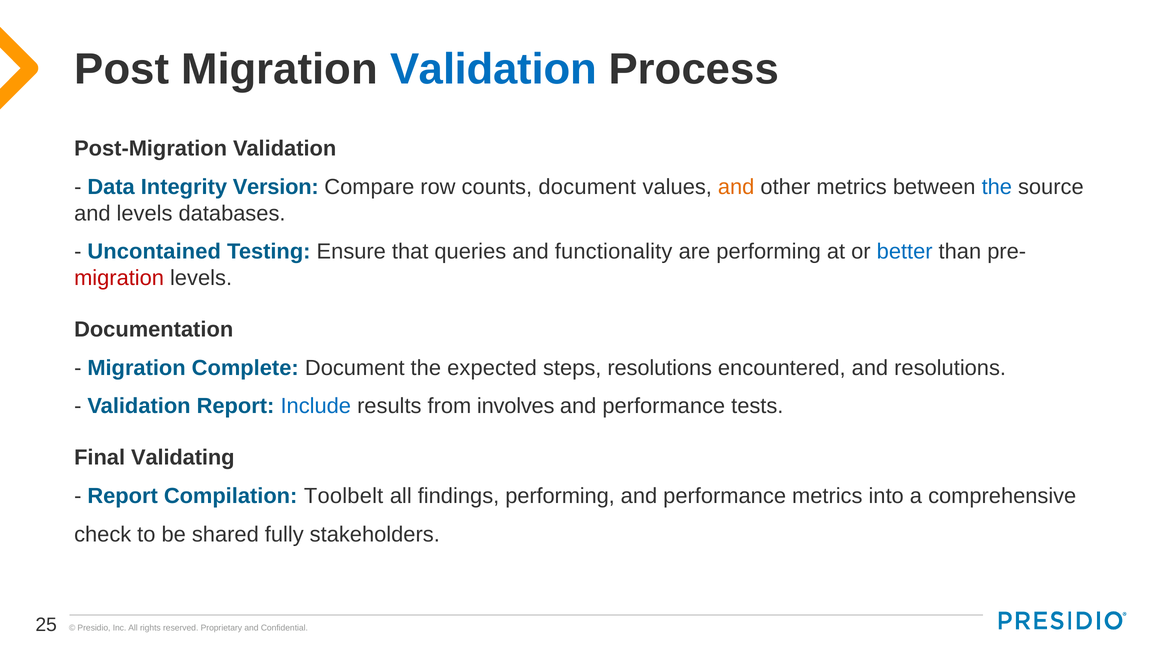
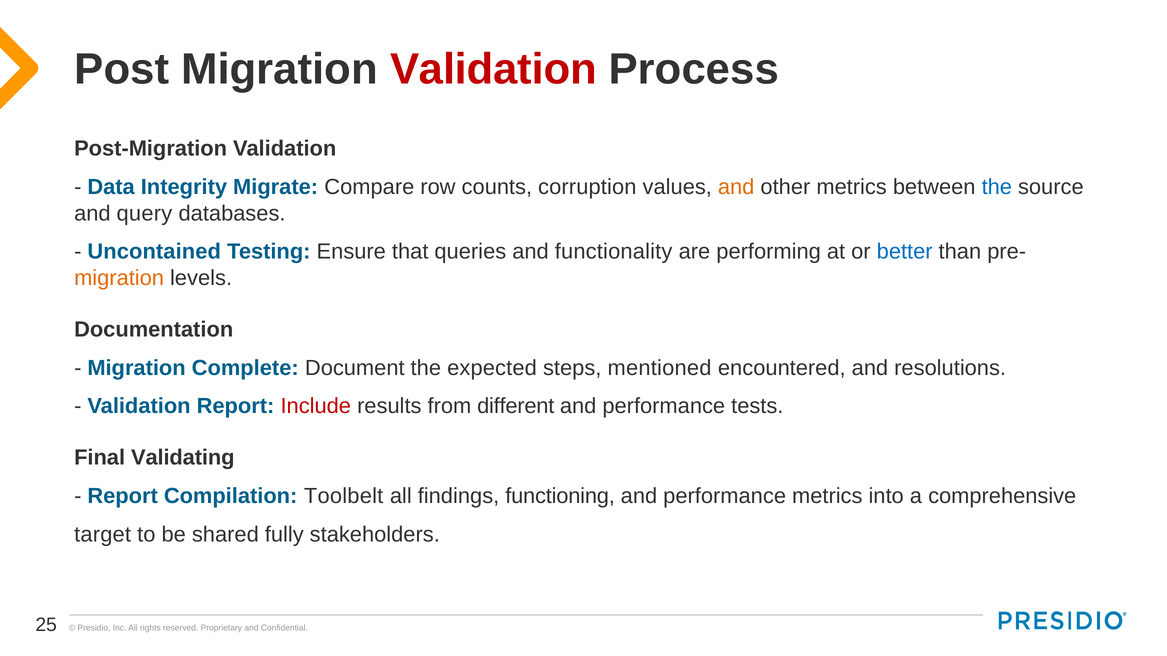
Validation colour: blue -> red (493, 69)
Version: Version -> Migrate (276, 187)
counts document: document -> corruption (587, 187)
and levels: levels -> query (144, 213)
migration colour: red -> orange (119, 278)
steps resolutions: resolutions -> mentioned (660, 368)
Include colour: blue -> red (316, 407)
involves: involves -> different (516, 407)
findings performing: performing -> functioning (560, 496)
check: check -> target (103, 535)
